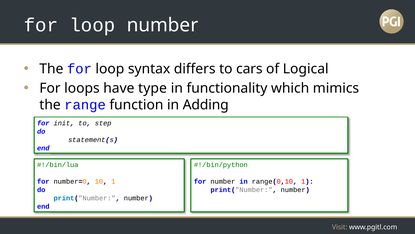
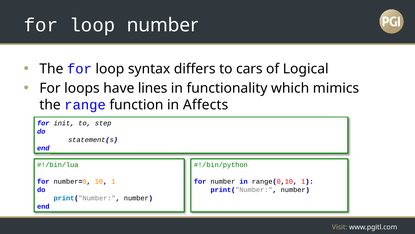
type: type -> lines (153, 88)
Adding: Adding -> Affects (206, 105)
